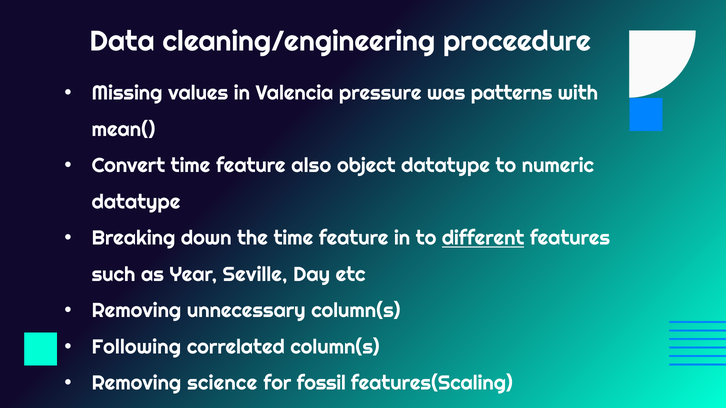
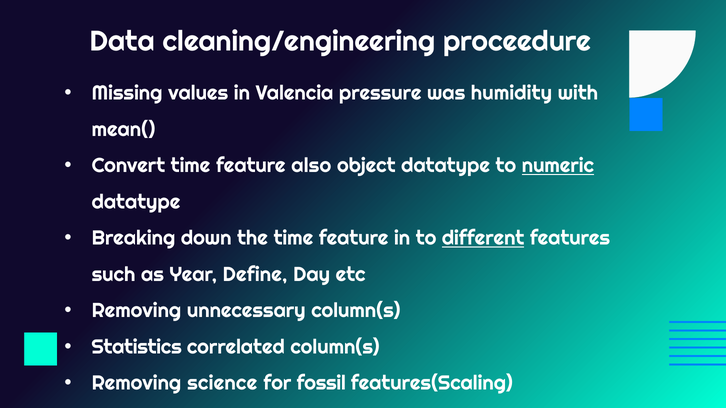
patterns: patterns -> humidity (511, 93)
numeric underline: none -> present (558, 166)
Seville: Seville -> Define (255, 275)
Following: Following -> Statistics (137, 347)
